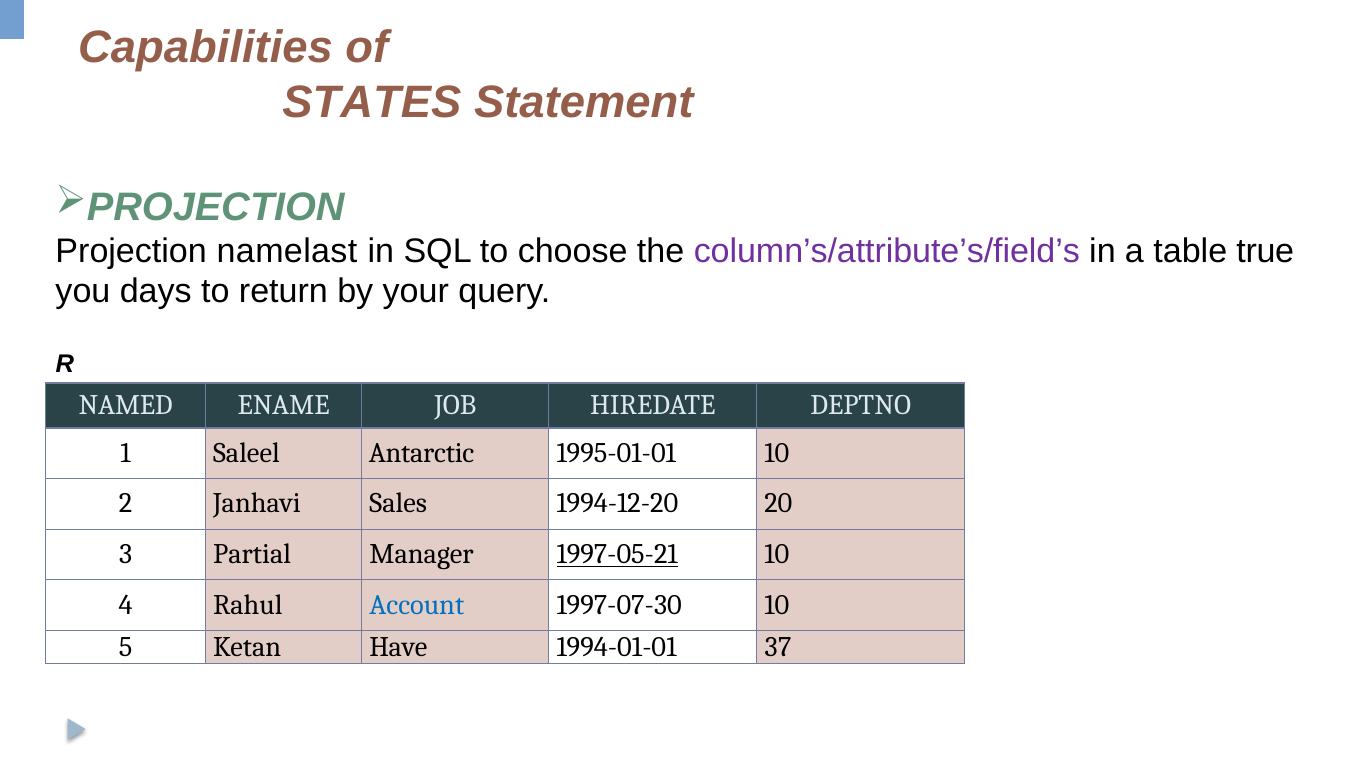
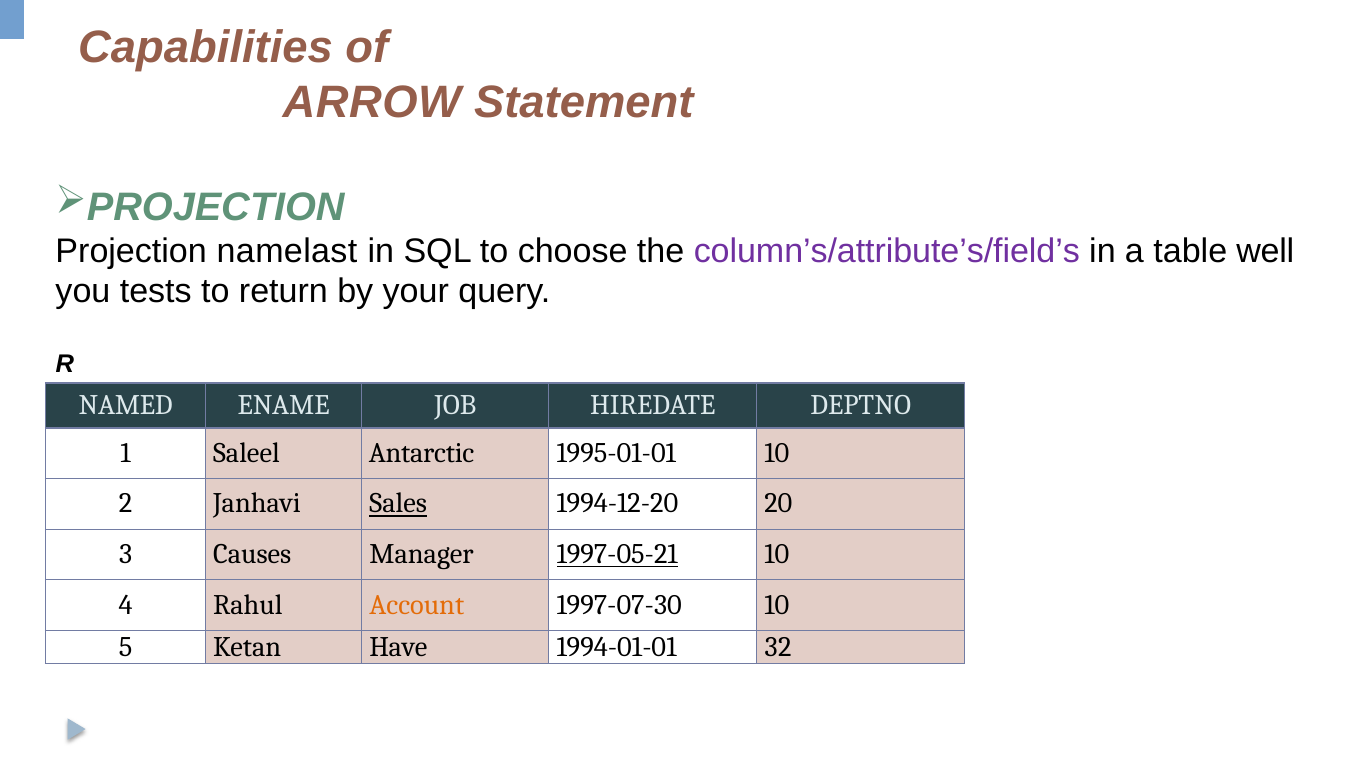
STATES: STATES -> ARROW (372, 102)
true: true -> well (1265, 251)
days: days -> tests (156, 292)
Sales underline: none -> present (398, 504)
Partial: Partial -> Causes (252, 554)
Account colour: blue -> orange (417, 605)
37: 37 -> 32 (778, 647)
